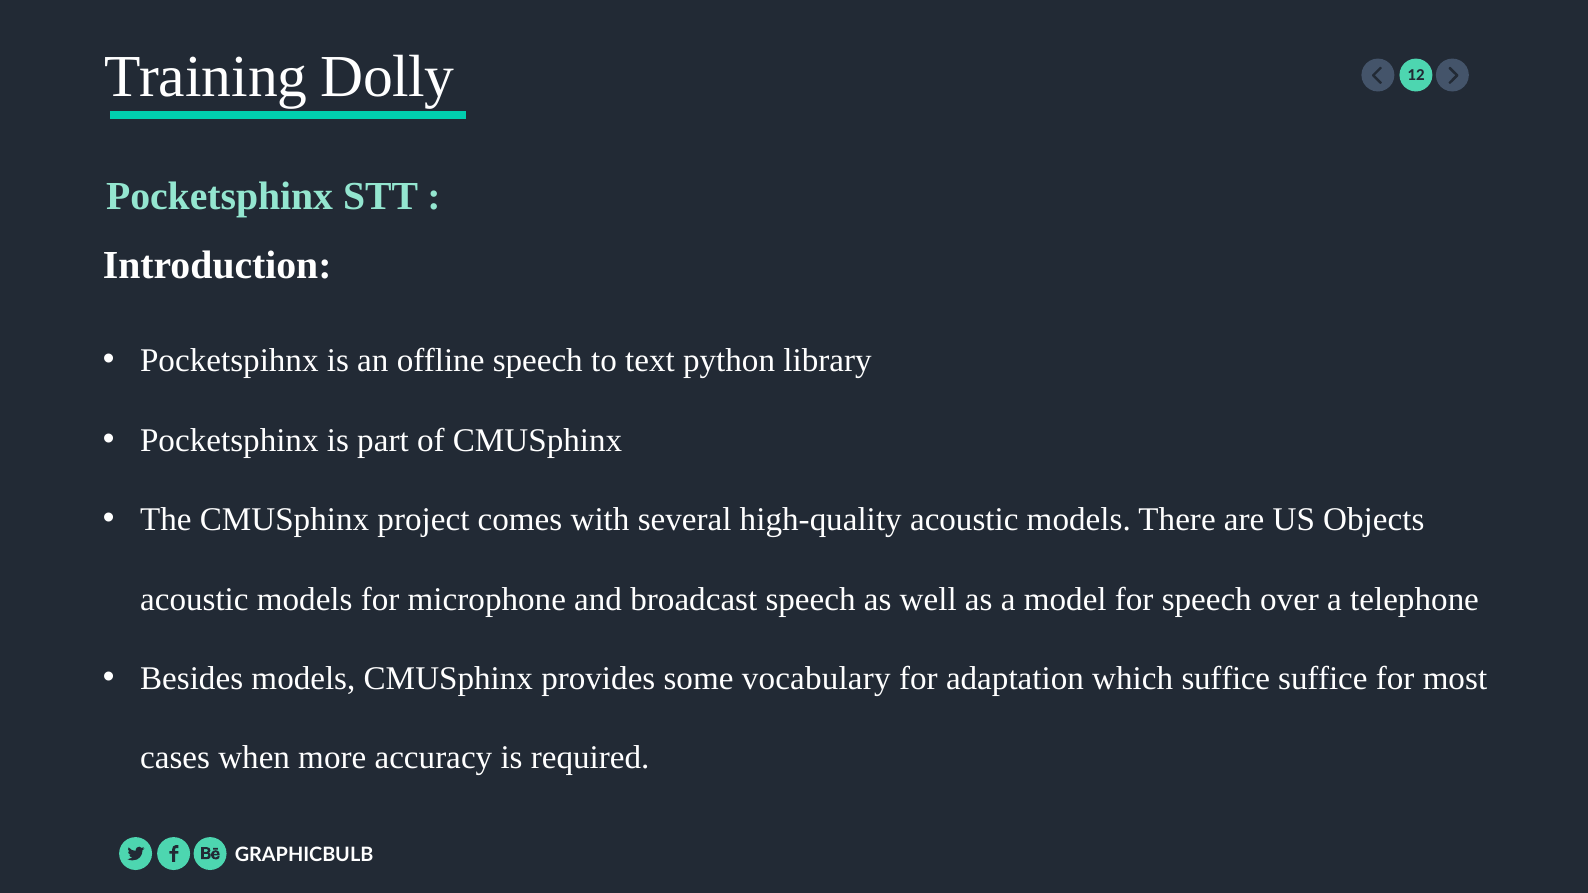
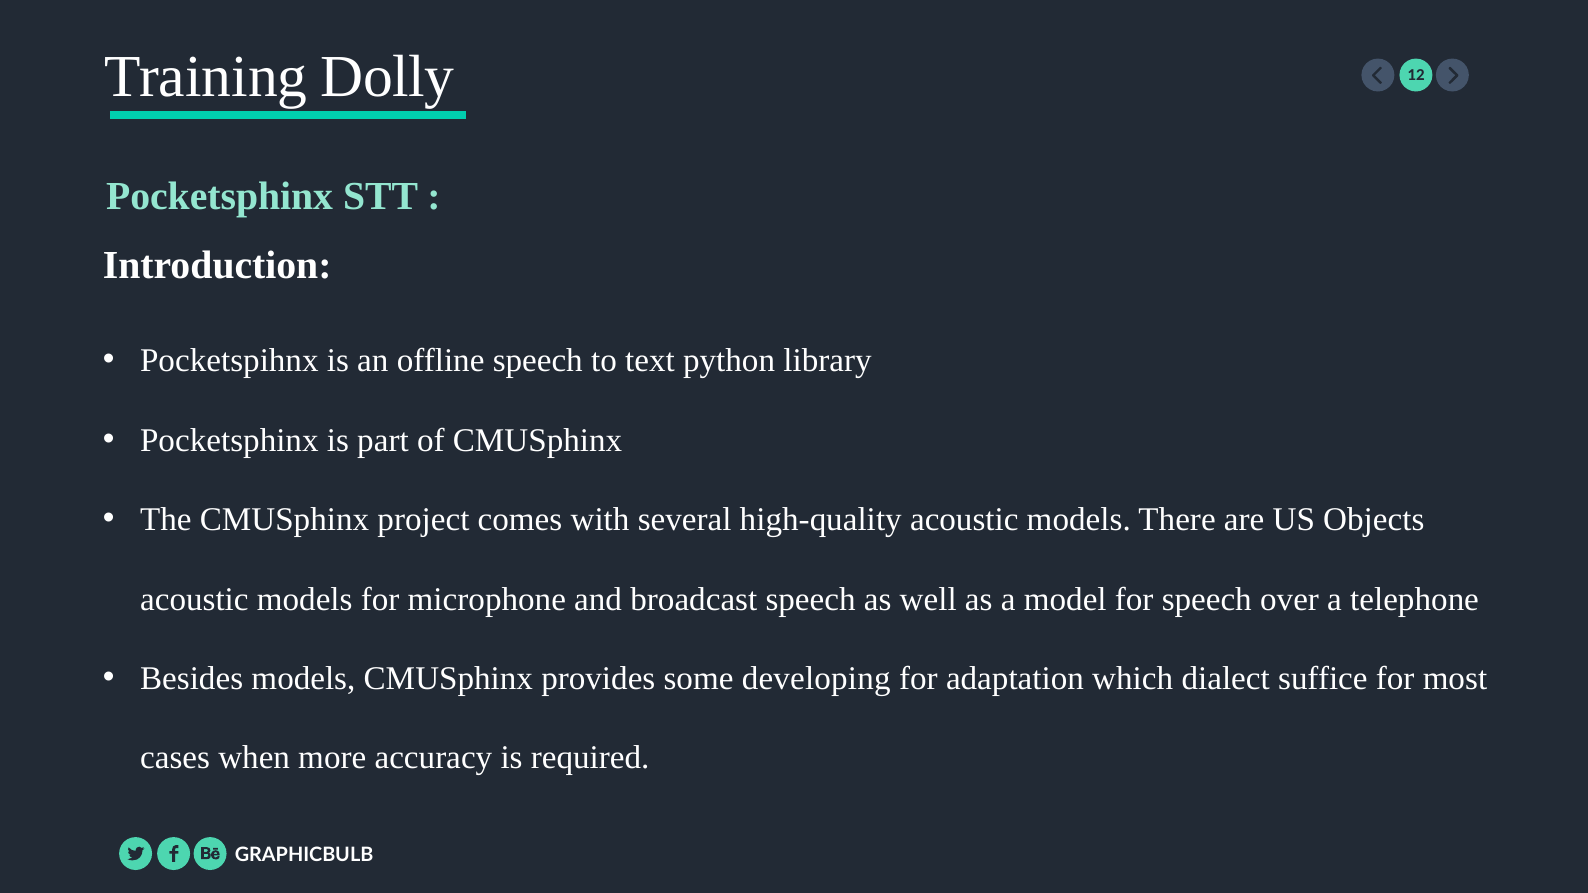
vocabulary: vocabulary -> developing (816, 679)
which suffice: suffice -> dialect (1226, 679)
